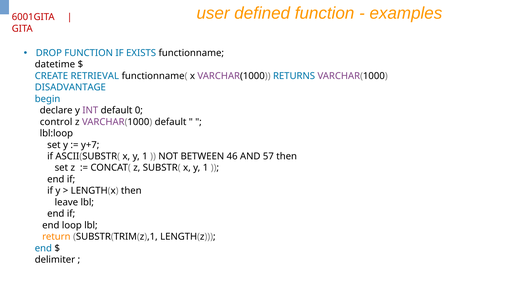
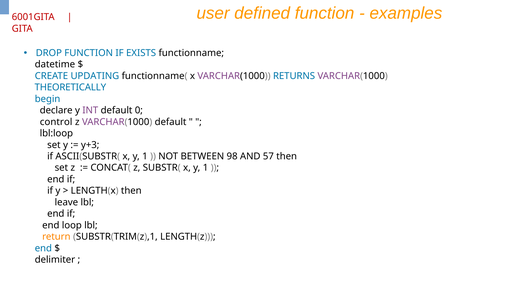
RETRIEVAL: RETRIEVAL -> UPDATING (95, 76)
DISADVANTAGE: DISADVANTAGE -> THEORETICALLY (70, 87)
y+7: y+7 -> y+3 (90, 145)
46: 46 -> 98 (232, 156)
